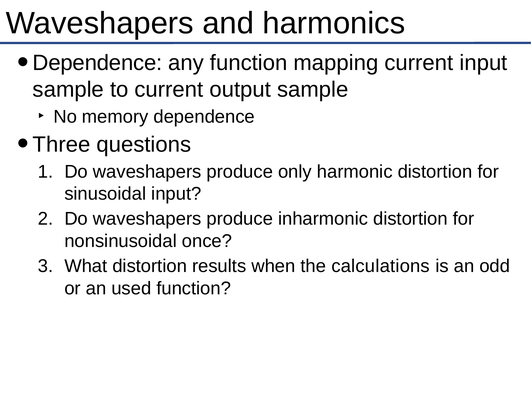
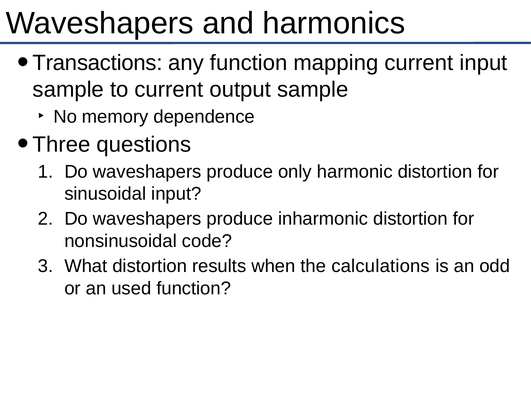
Dependence: Dependence -> Transactions (97, 63)
once: once -> code (207, 241)
